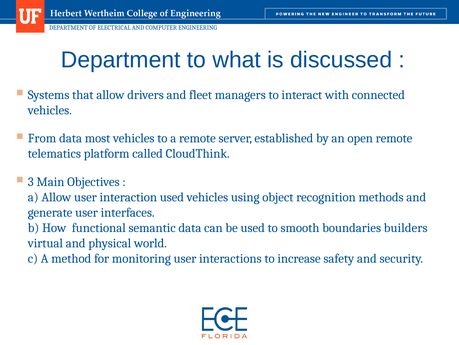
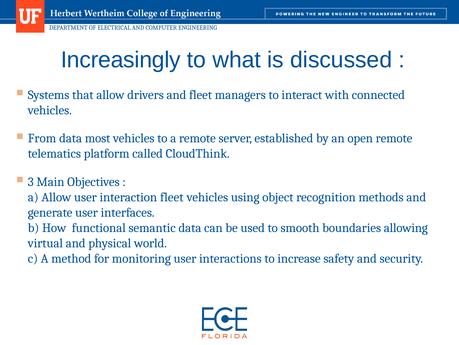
Department: Department -> Increasingly (121, 60)
interaction used: used -> fleet (172, 197)
builders: builders -> allowing (406, 227)
